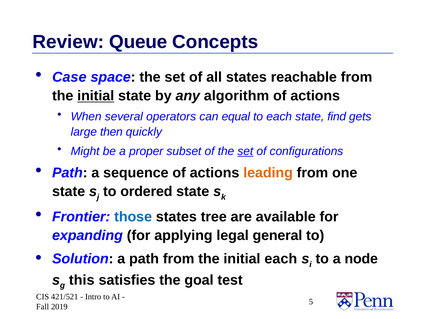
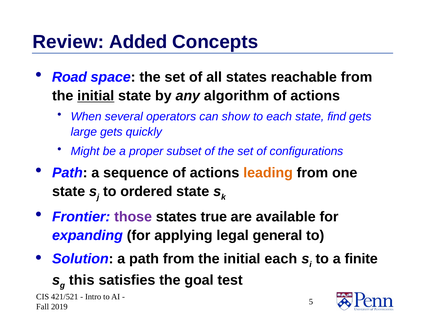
Queue: Queue -> Added (138, 42)
Case: Case -> Road (69, 77)
equal: equal -> show (236, 116)
large then: then -> gets (111, 132)
set underline: present -> none (245, 151)
those colour: blue -> purple (133, 217)
tree: tree -> true (214, 217)
node: node -> finite (361, 259)
